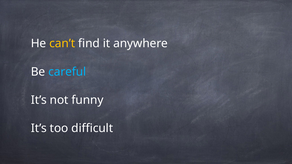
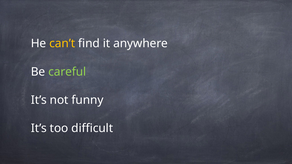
careful colour: light blue -> light green (67, 72)
